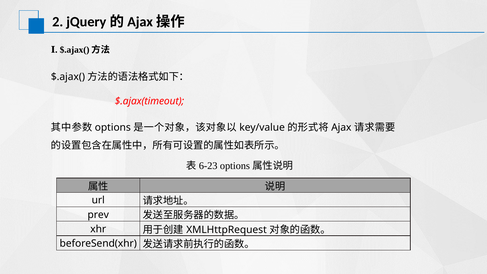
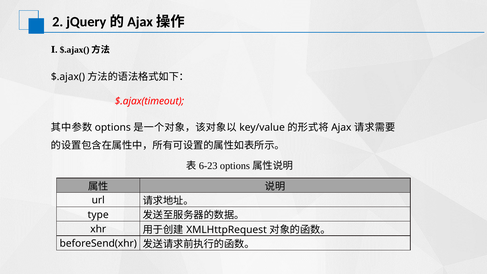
prev: prev -> type (98, 215)
